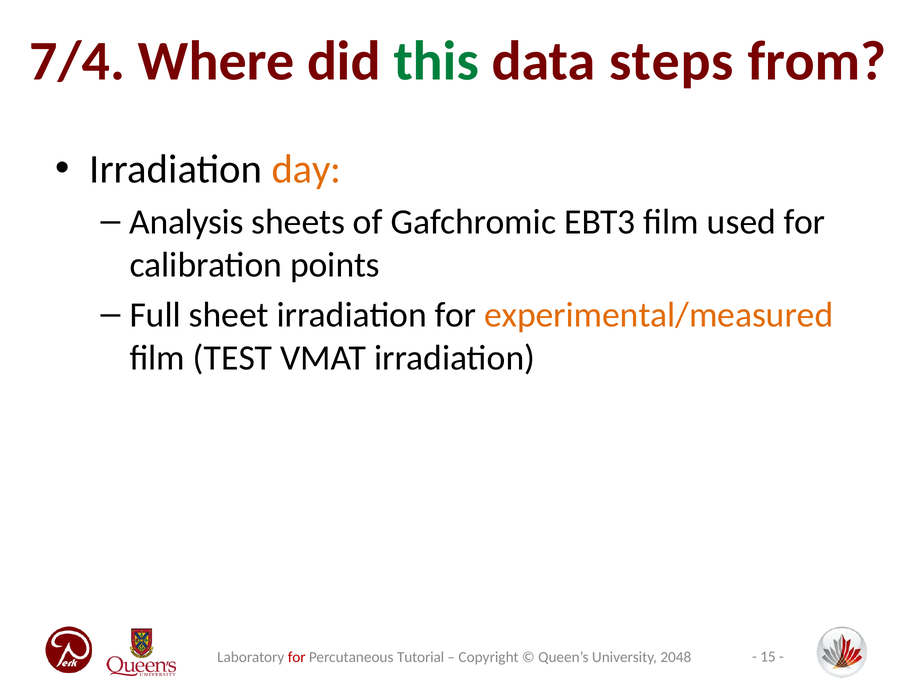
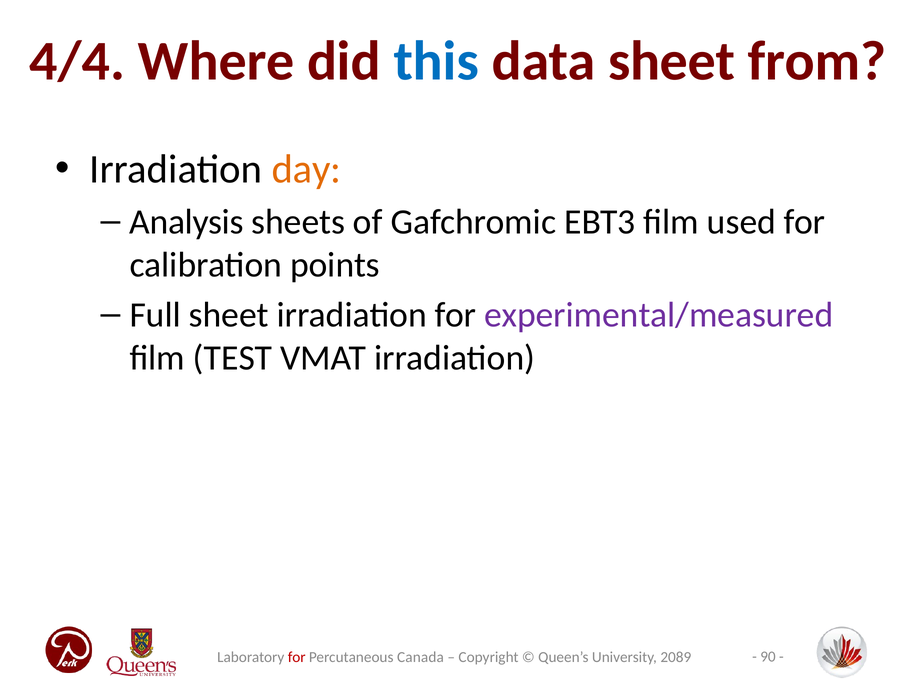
7/4: 7/4 -> 4/4 (77, 61)
this colour: green -> blue (436, 61)
data steps: steps -> sheet (672, 61)
experimental/measured colour: orange -> purple (659, 315)
15: 15 -> 90 (768, 657)
Tutorial: Tutorial -> Canada (420, 657)
2048: 2048 -> 2089 (676, 657)
